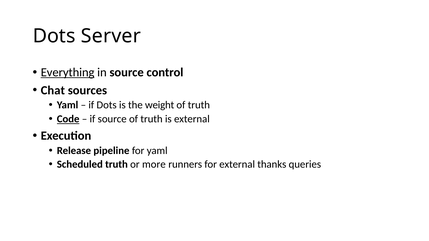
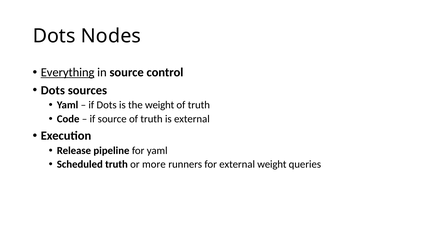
Server: Server -> Nodes (111, 36)
Chat: Chat -> Dots (53, 90)
Code underline: present -> none (68, 119)
external thanks: thanks -> weight (272, 165)
